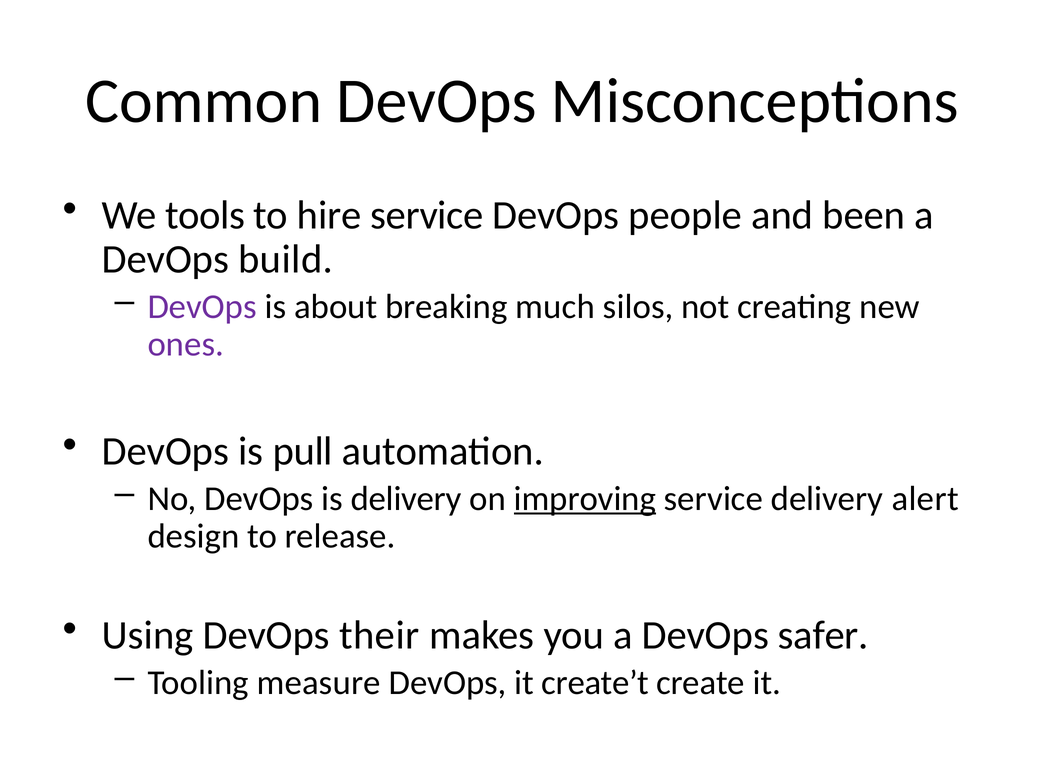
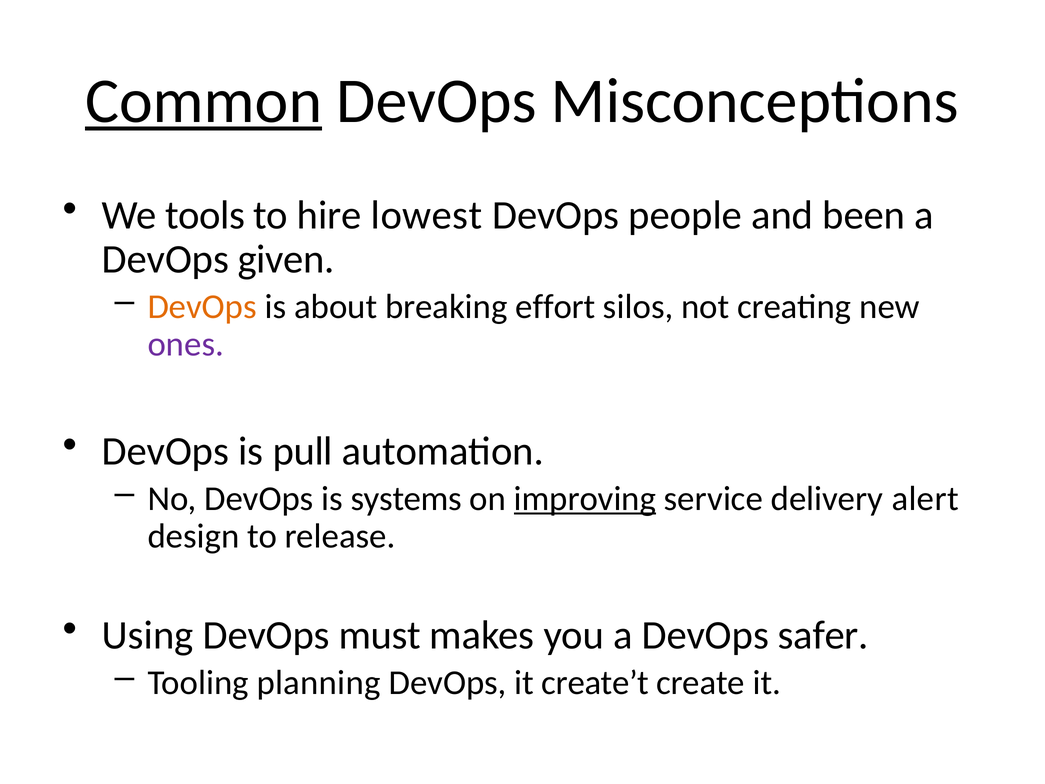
Common underline: none -> present (204, 101)
hire service: service -> lowest (427, 215)
build: build -> given (286, 259)
DevOps colour: purple -> orange (202, 307)
much: much -> effort (555, 307)
is delivery: delivery -> systems (406, 498)
their: their -> must (380, 635)
measure: measure -> planning (319, 682)
